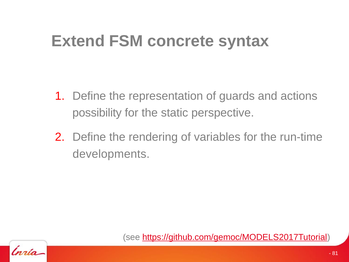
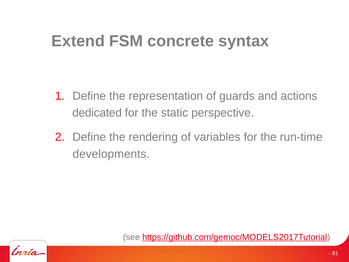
possibility: possibility -> dedicated (97, 113)
